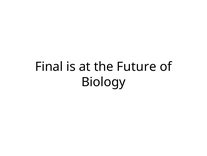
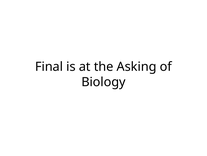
Future: Future -> Asking (137, 66)
